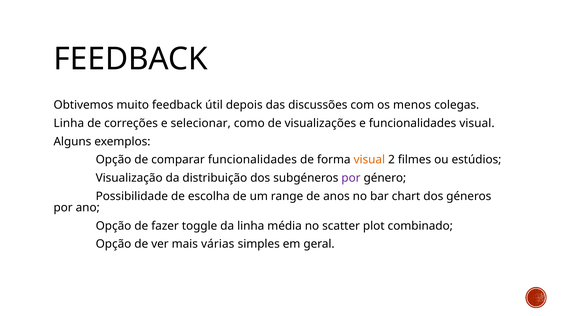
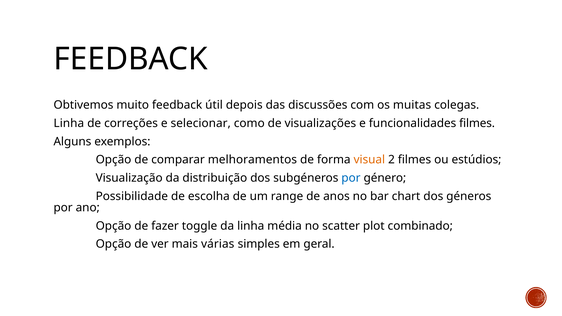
menos: menos -> muitas (412, 105)
funcionalidades visual: visual -> filmes (477, 123)
comparar funcionalidades: funcionalidades -> melhoramentos (252, 160)
por colour: purple -> blue (351, 178)
